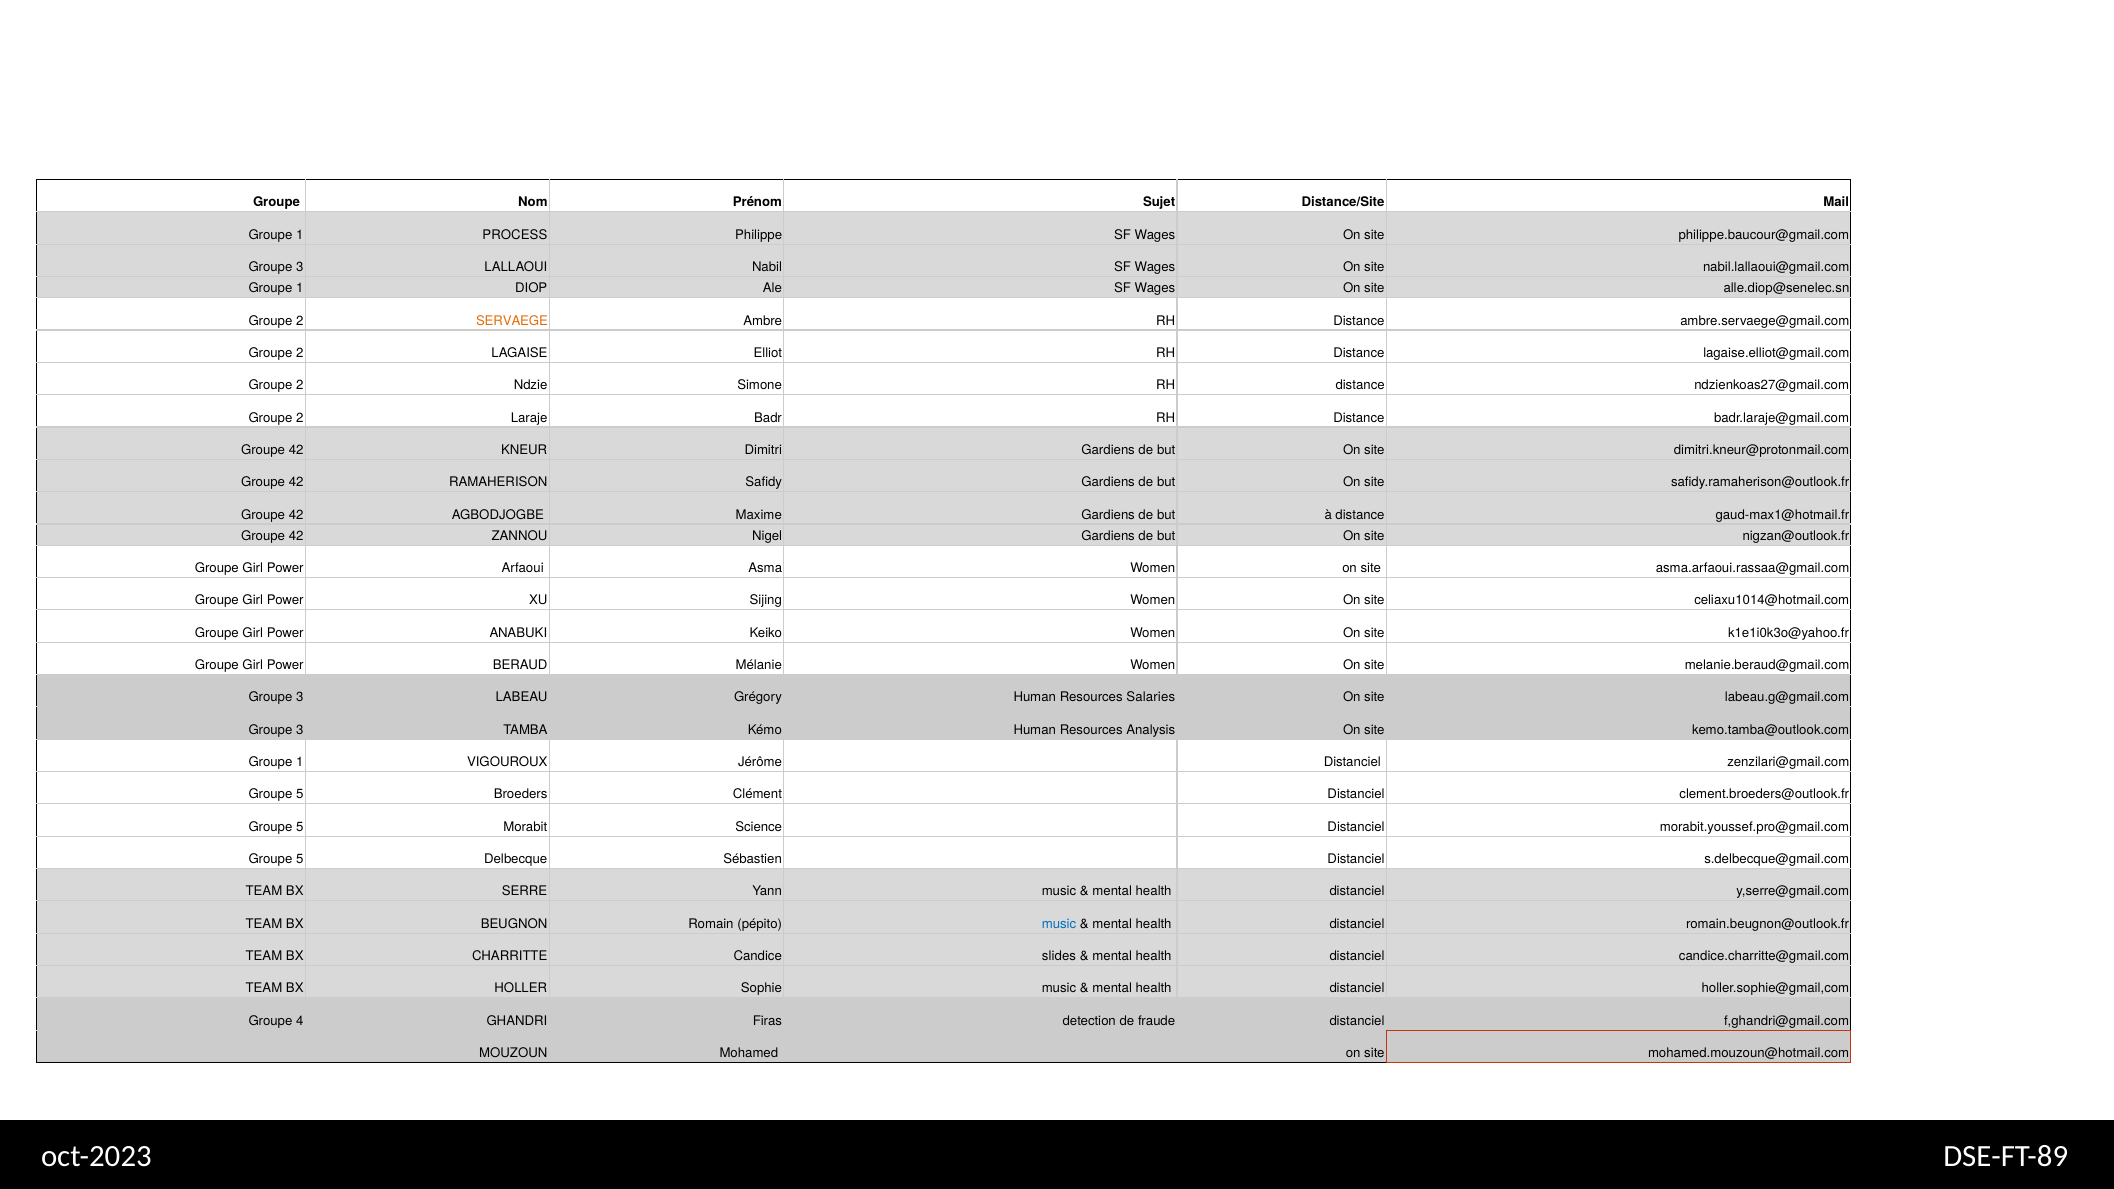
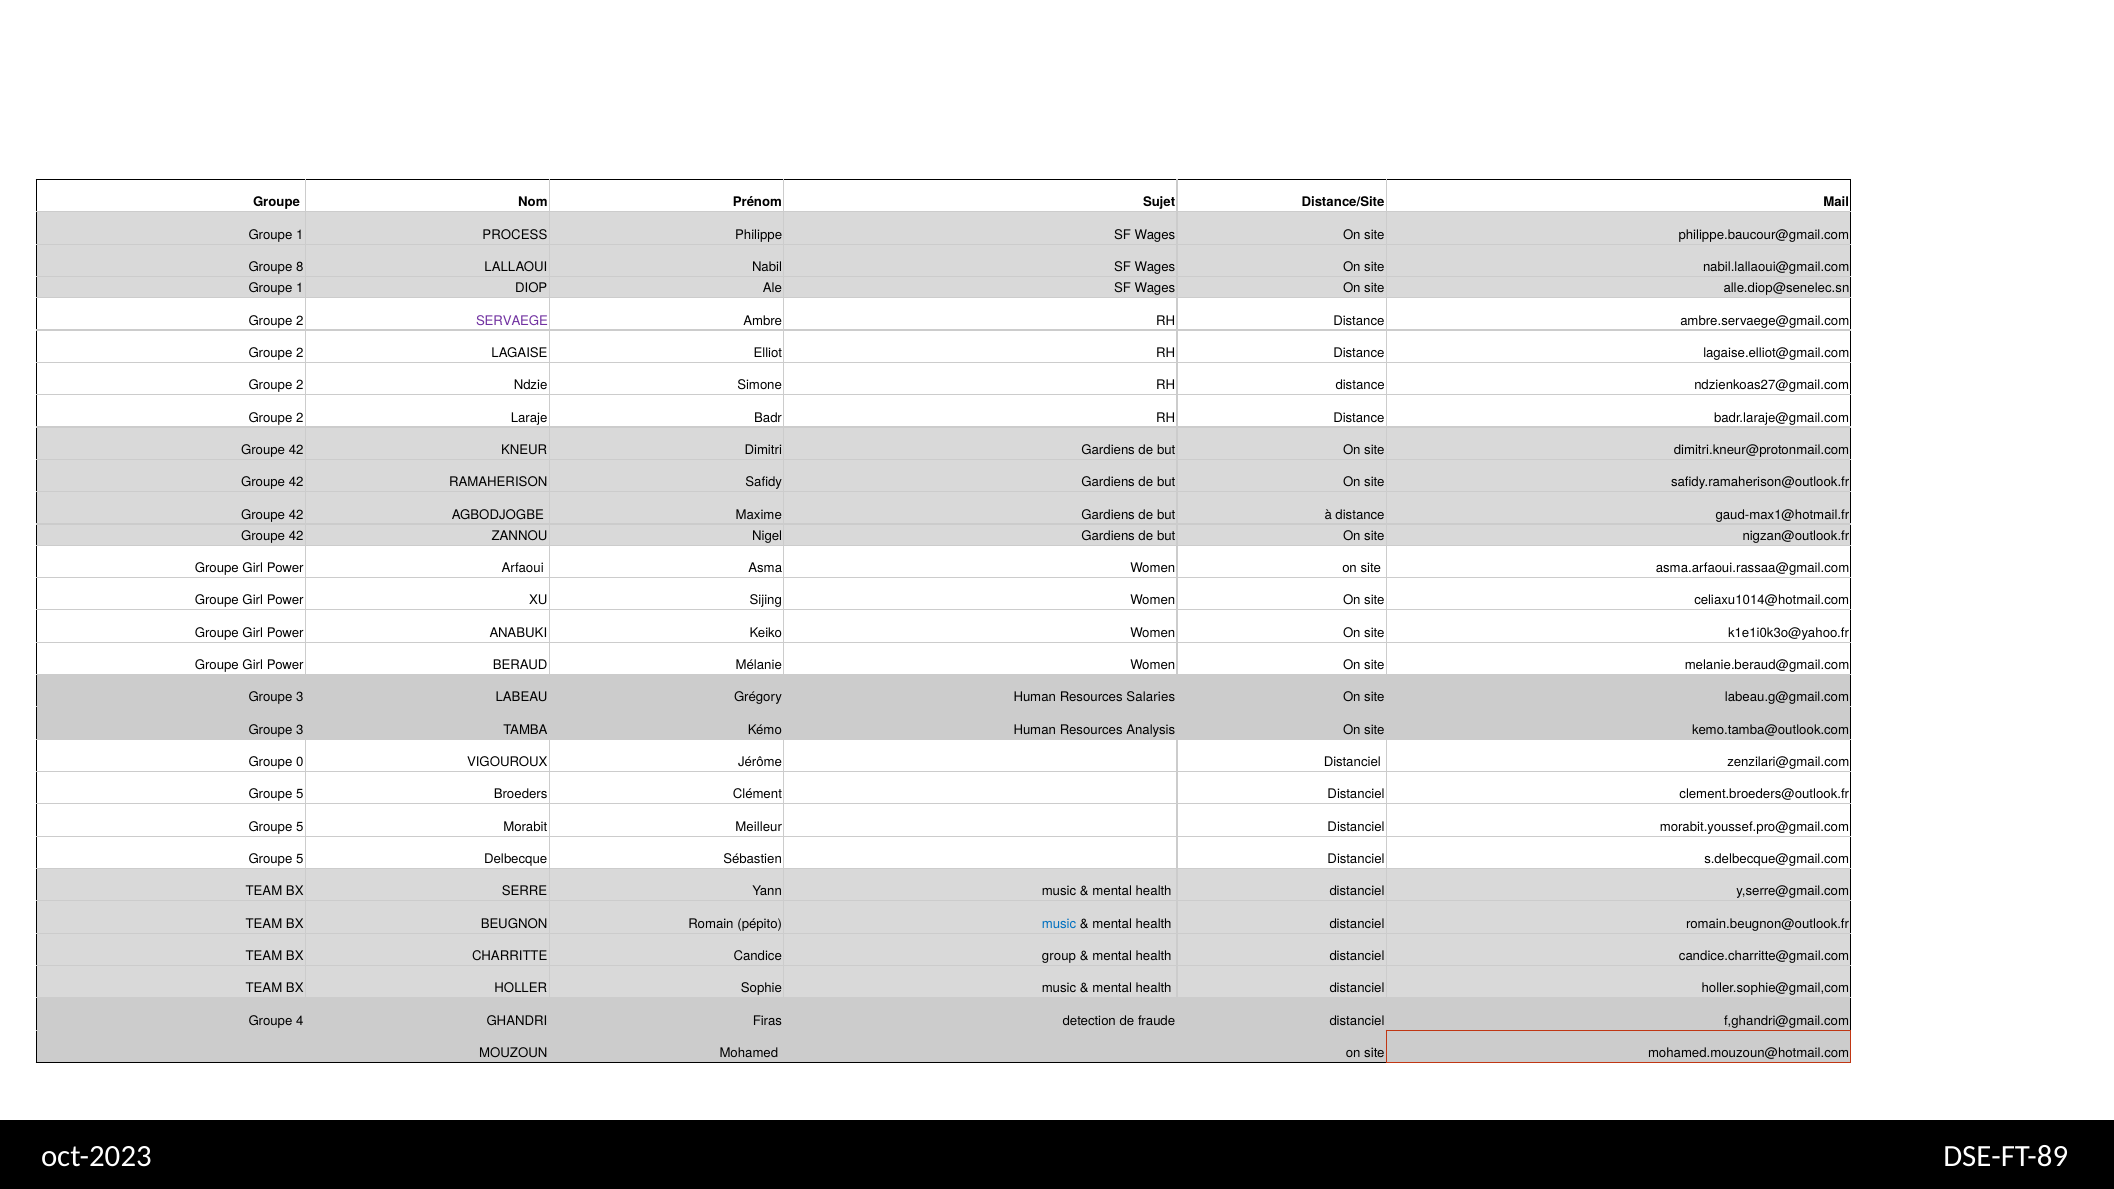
3: 3 -> 8 (300, 267)
SERVAEGE colour: orange -> purple (512, 321)
1: 1 -> 0 (300, 762)
Science: Science -> Meilleur (759, 827)
slides: slides -> group (1059, 956)
